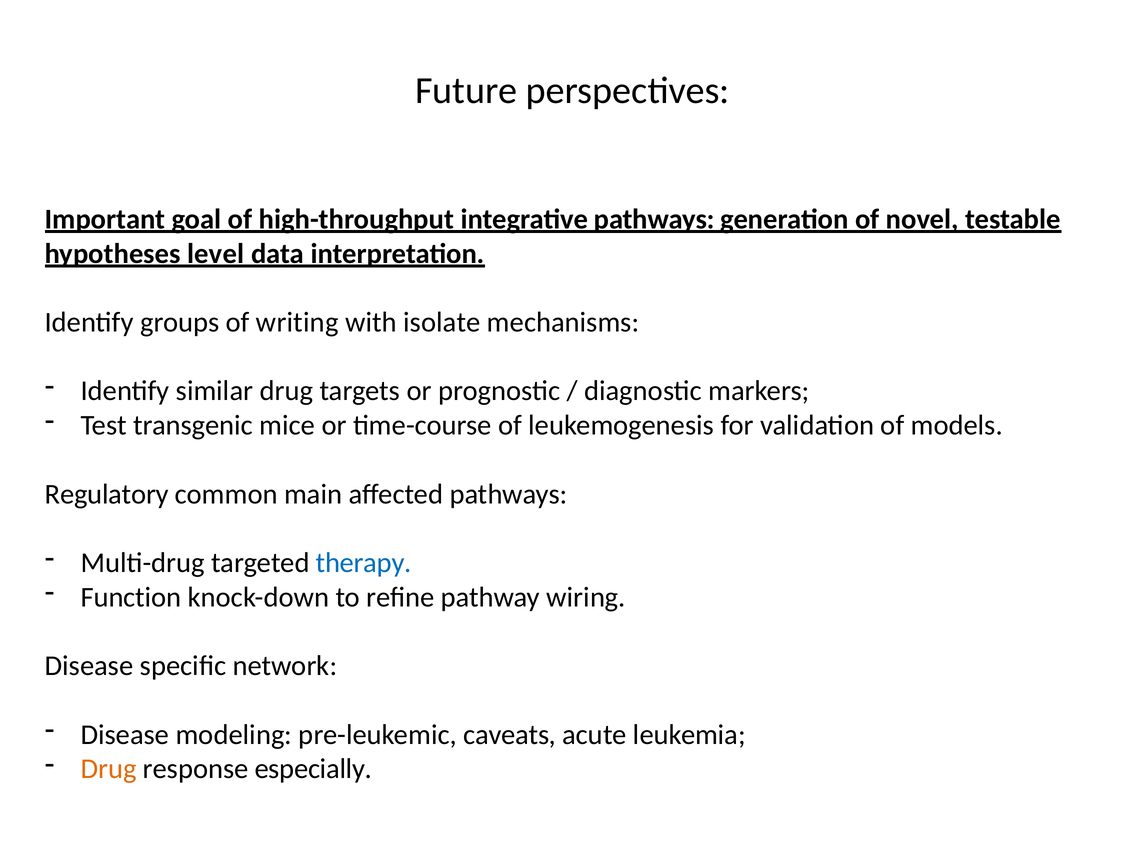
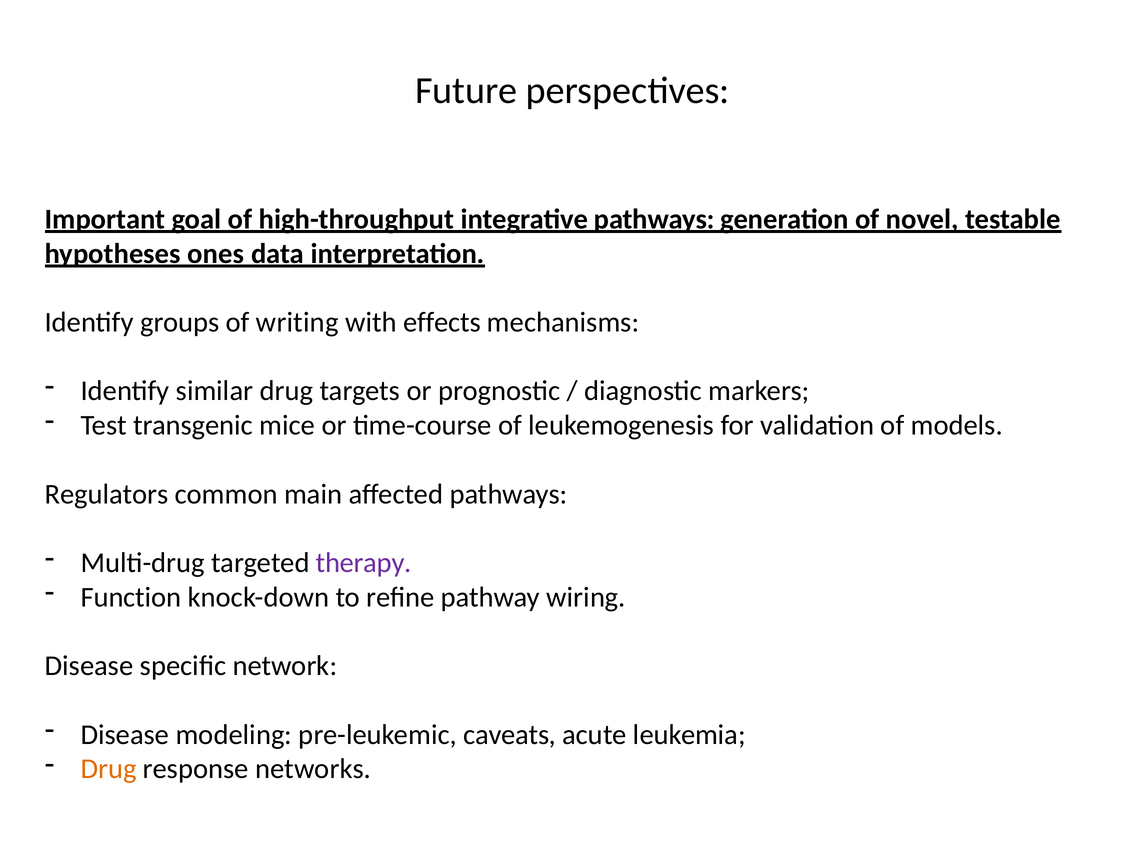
level: level -> ones (216, 253)
isolate: isolate -> effects (442, 322)
Regulatory: Regulatory -> Regulators (107, 494)
therapy colour: blue -> purple (364, 563)
especially: especially -> networks (313, 769)
